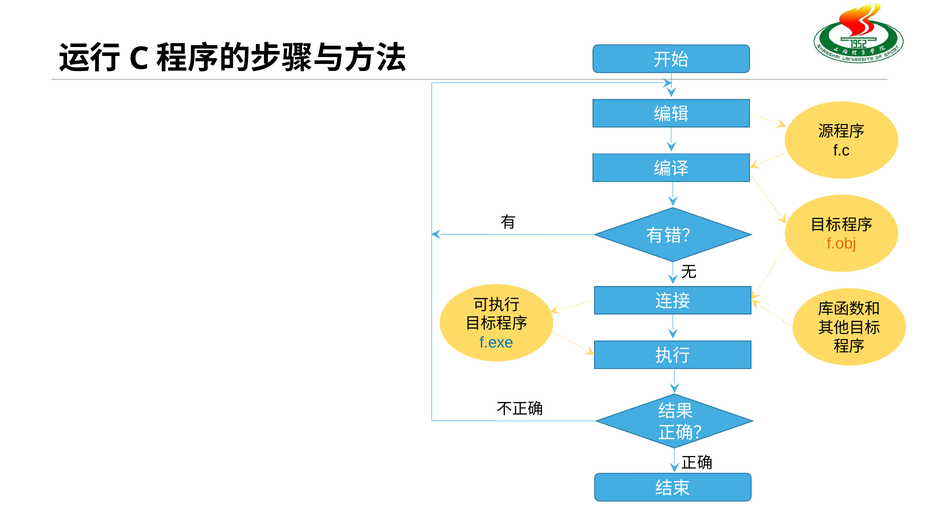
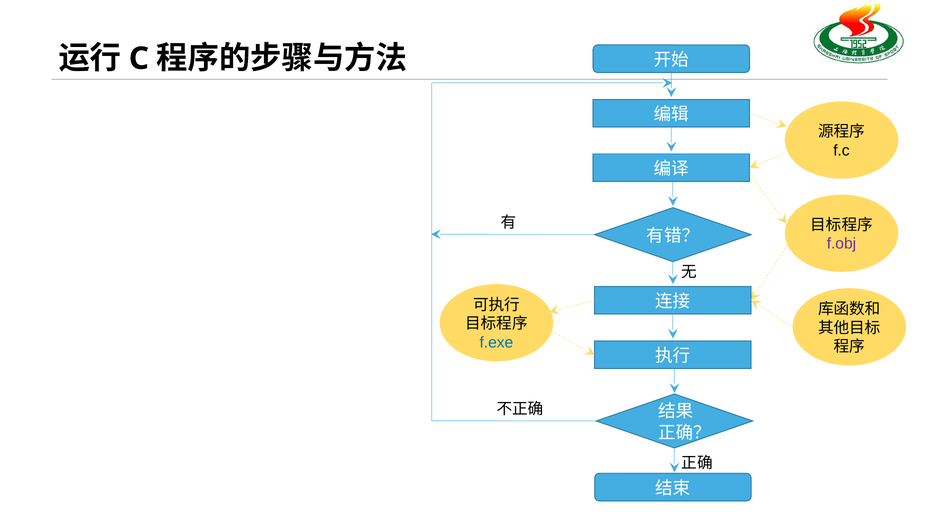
f.obj colour: orange -> purple (841, 244)
